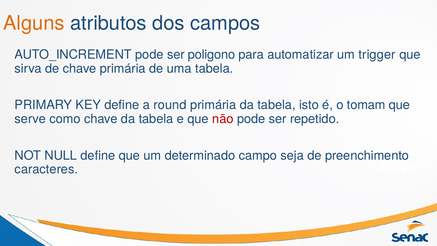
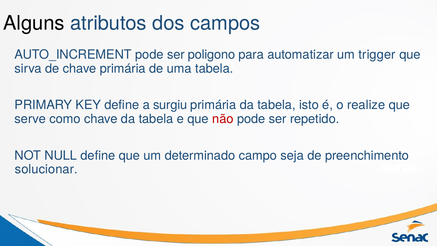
Alguns colour: orange -> black (34, 23)
round: round -> surgiu (170, 105)
tomam: tomam -> realize (366, 105)
caracteres: caracteres -> solucionar (46, 169)
